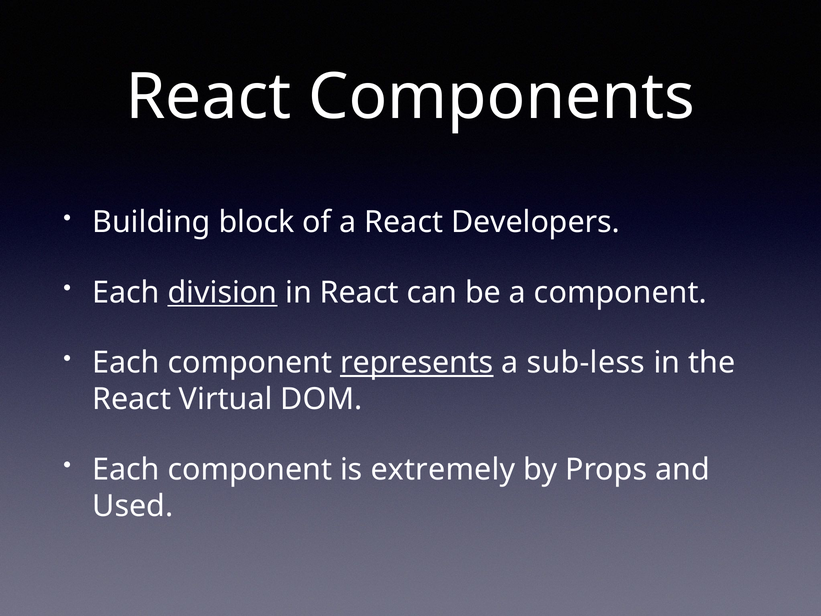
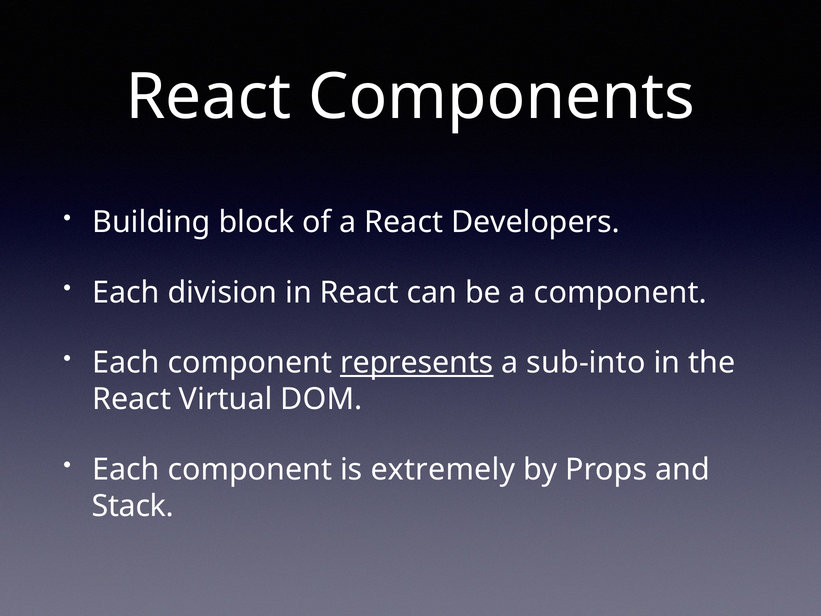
division underline: present -> none (222, 292)
sub-less: sub-less -> sub-into (586, 363)
Used: Used -> Stack (133, 506)
